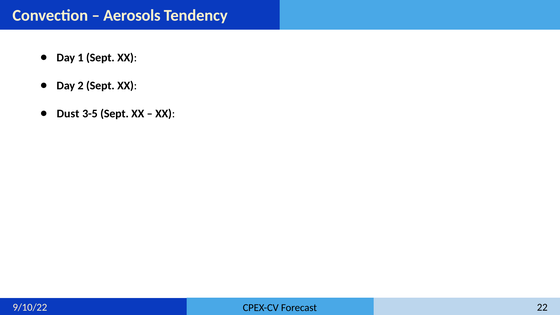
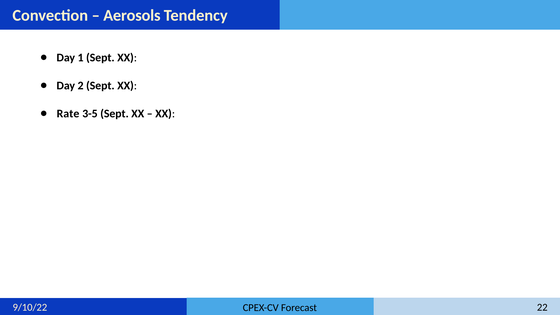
Dust: Dust -> Rate (68, 114)
